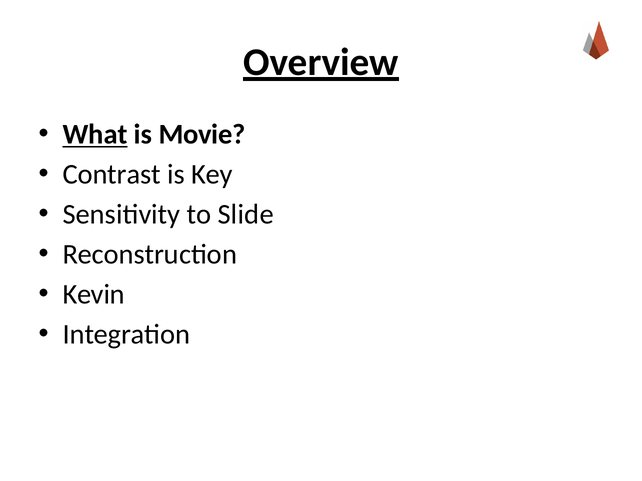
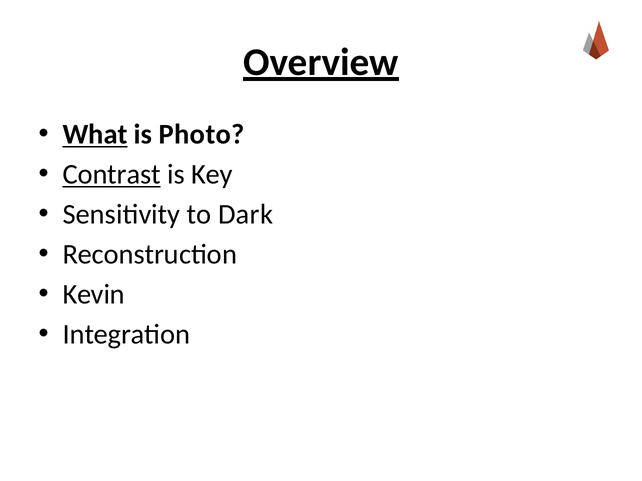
Movie: Movie -> Photo (202, 135)
Contrast underline: none -> present (112, 175)
Slide: Slide -> Dark (246, 215)
